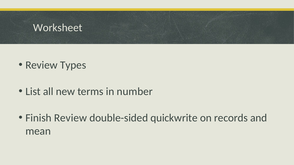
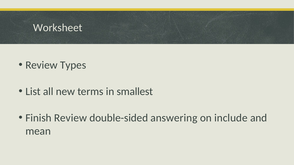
number: number -> smallest (135, 92)
quickwrite: quickwrite -> answering (174, 118)
records: records -> include (231, 118)
